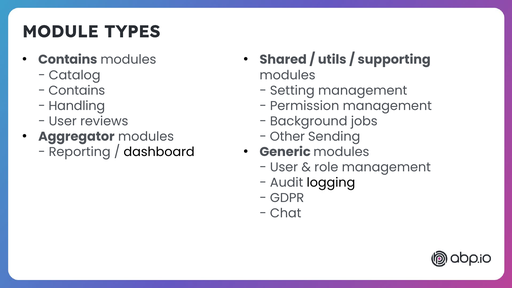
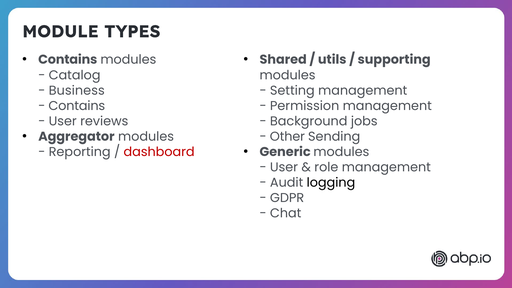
Contains: Contains -> Business (77, 90)
Handling: Handling -> Contains (77, 106)
dashboard colour: black -> red (159, 152)
